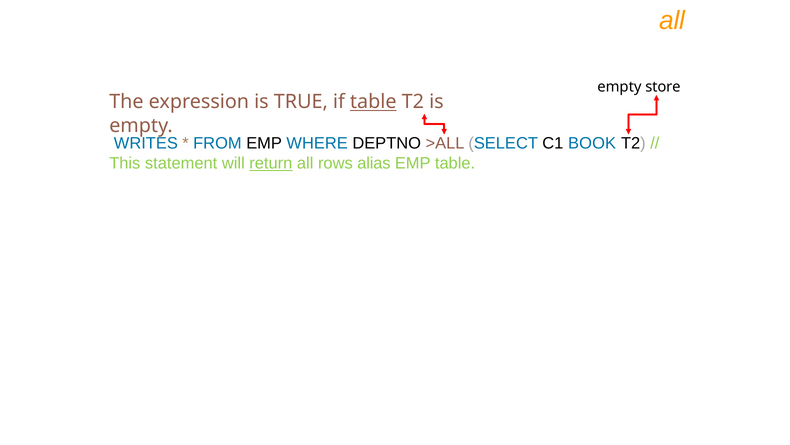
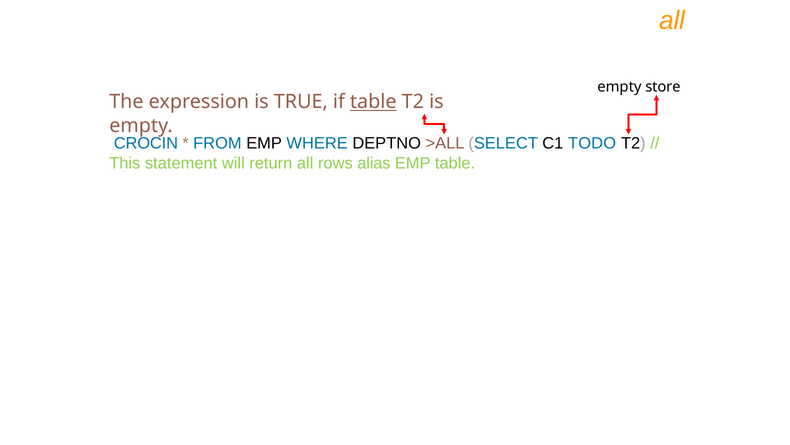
WRITES: WRITES -> CROCIN (146, 143)
BOOK: BOOK -> TODO (592, 143)
return underline: present -> none (271, 163)
